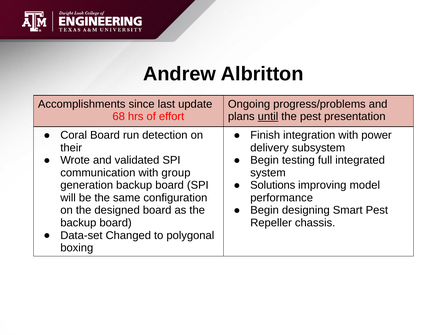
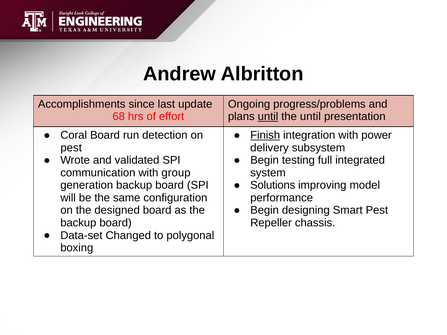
the pest: pest -> until (310, 117)
Finish underline: none -> present (265, 135)
their: their -> pest (71, 148)
